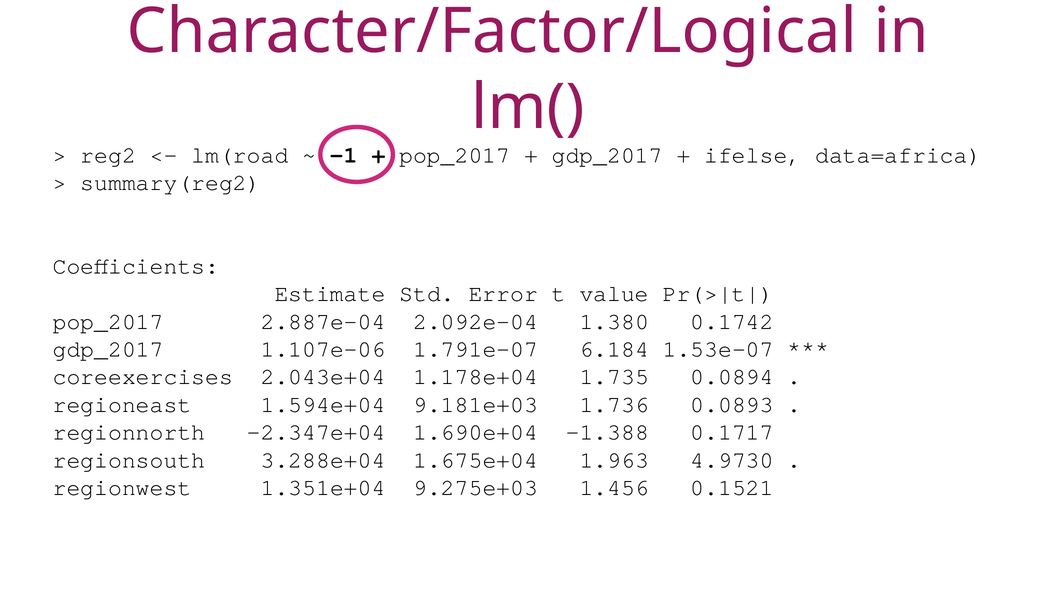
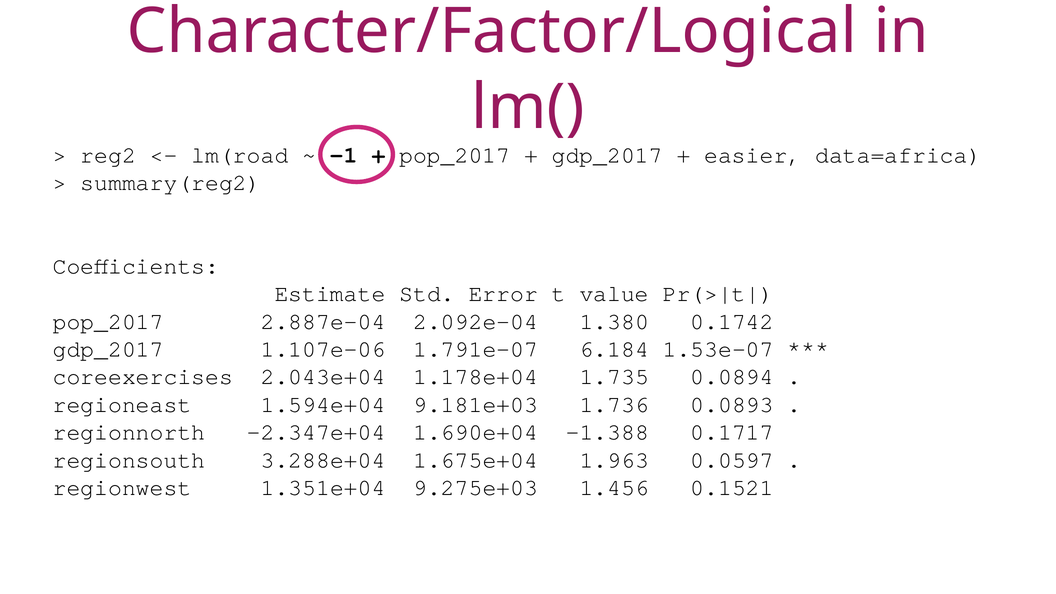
ifelse: ifelse -> easier (753, 155)
4.9730: 4.9730 -> 0.0597 (732, 460)
